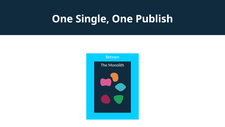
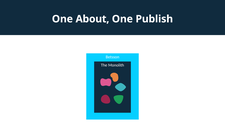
Single: Single -> About (92, 19)
